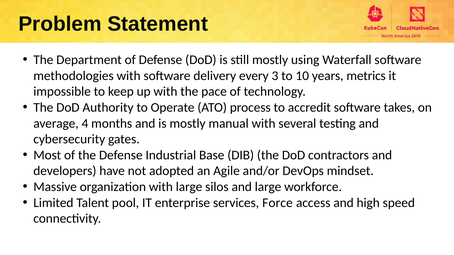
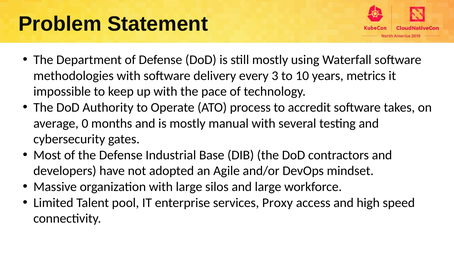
4: 4 -> 0 (85, 124)
Force: Force -> Proxy (277, 203)
